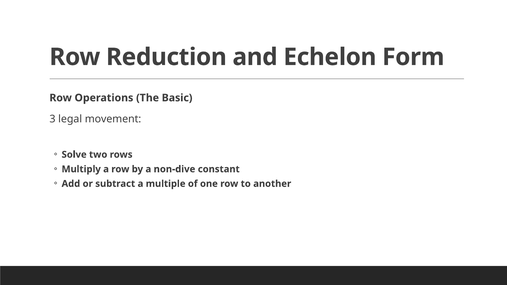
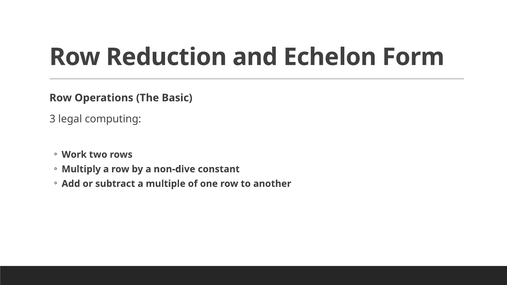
movement: movement -> computing (113, 119)
Solve: Solve -> Work (74, 155)
